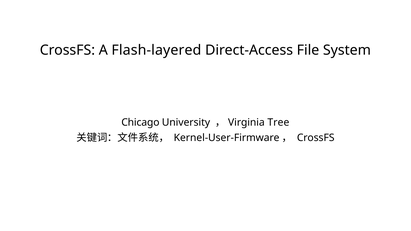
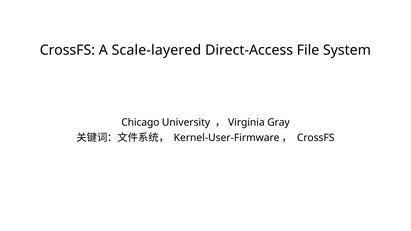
Flash-layered: Flash-layered -> Scale-layered (156, 50)
Tree: Tree -> Gray (278, 123)
